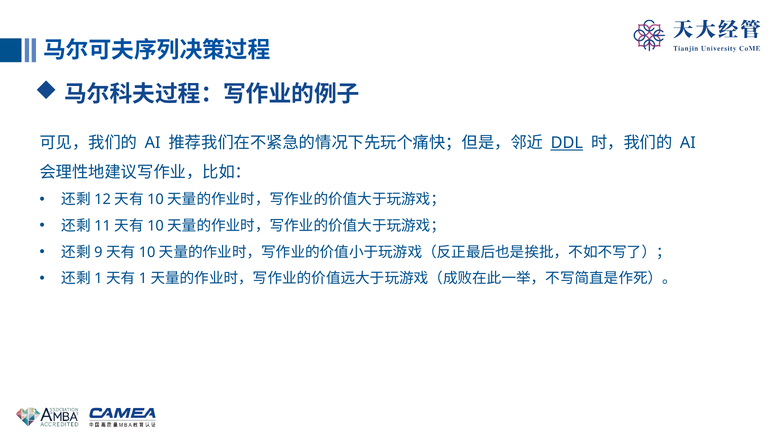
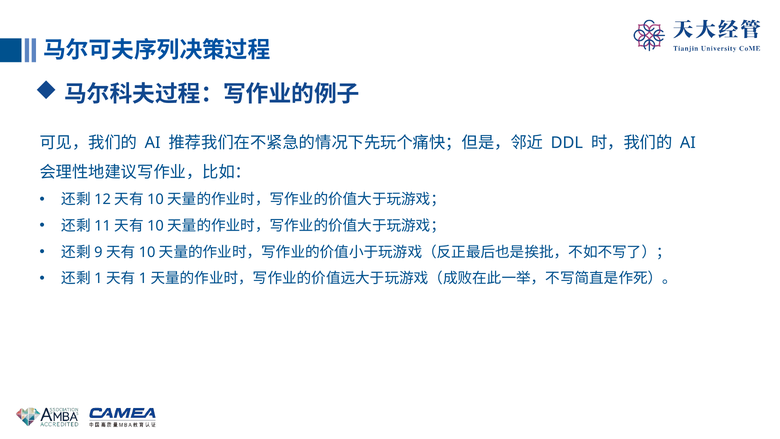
DDL underline: present -> none (567, 143)
